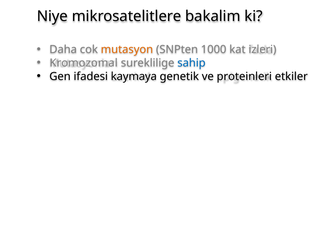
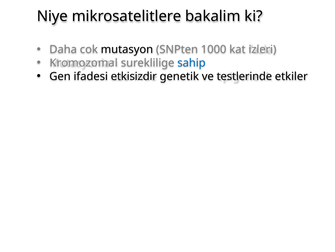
mutasyon colour: orange -> black (127, 49)
kaymaya: kaymaya -> etkisizdir (134, 76)
proteinleri: proteinleri -> testlerinde (244, 76)
